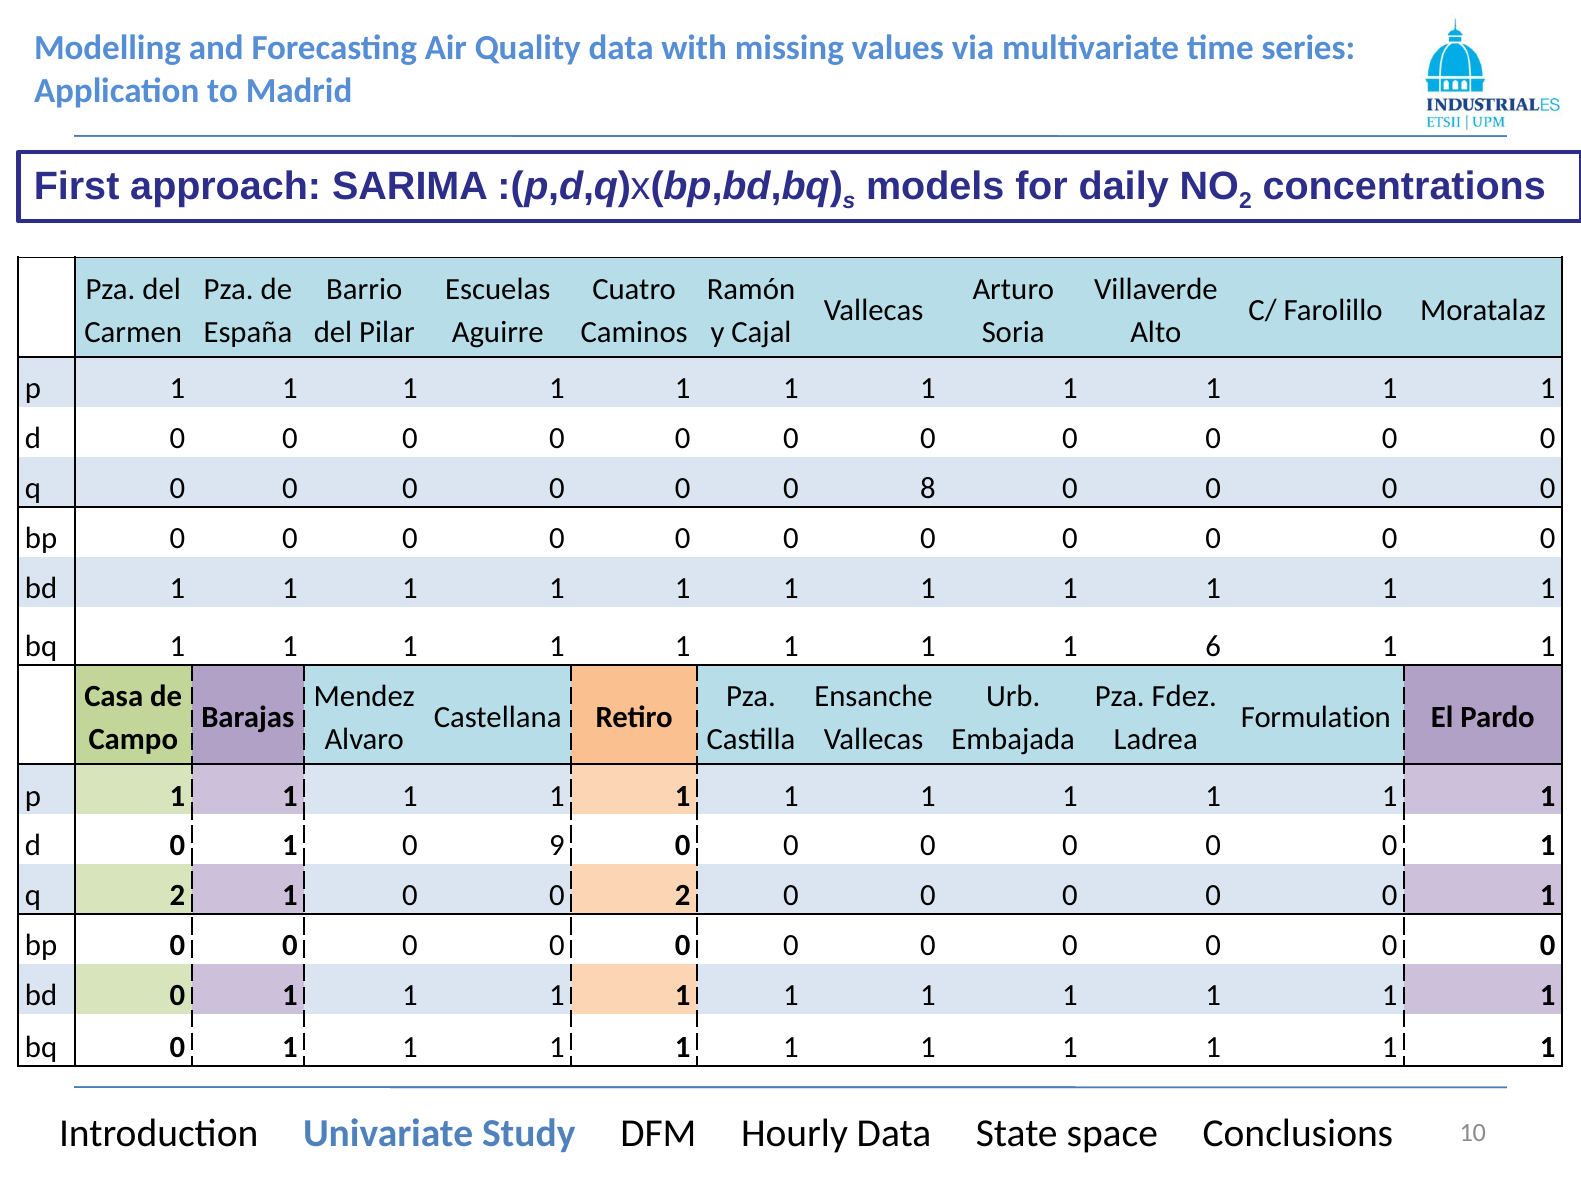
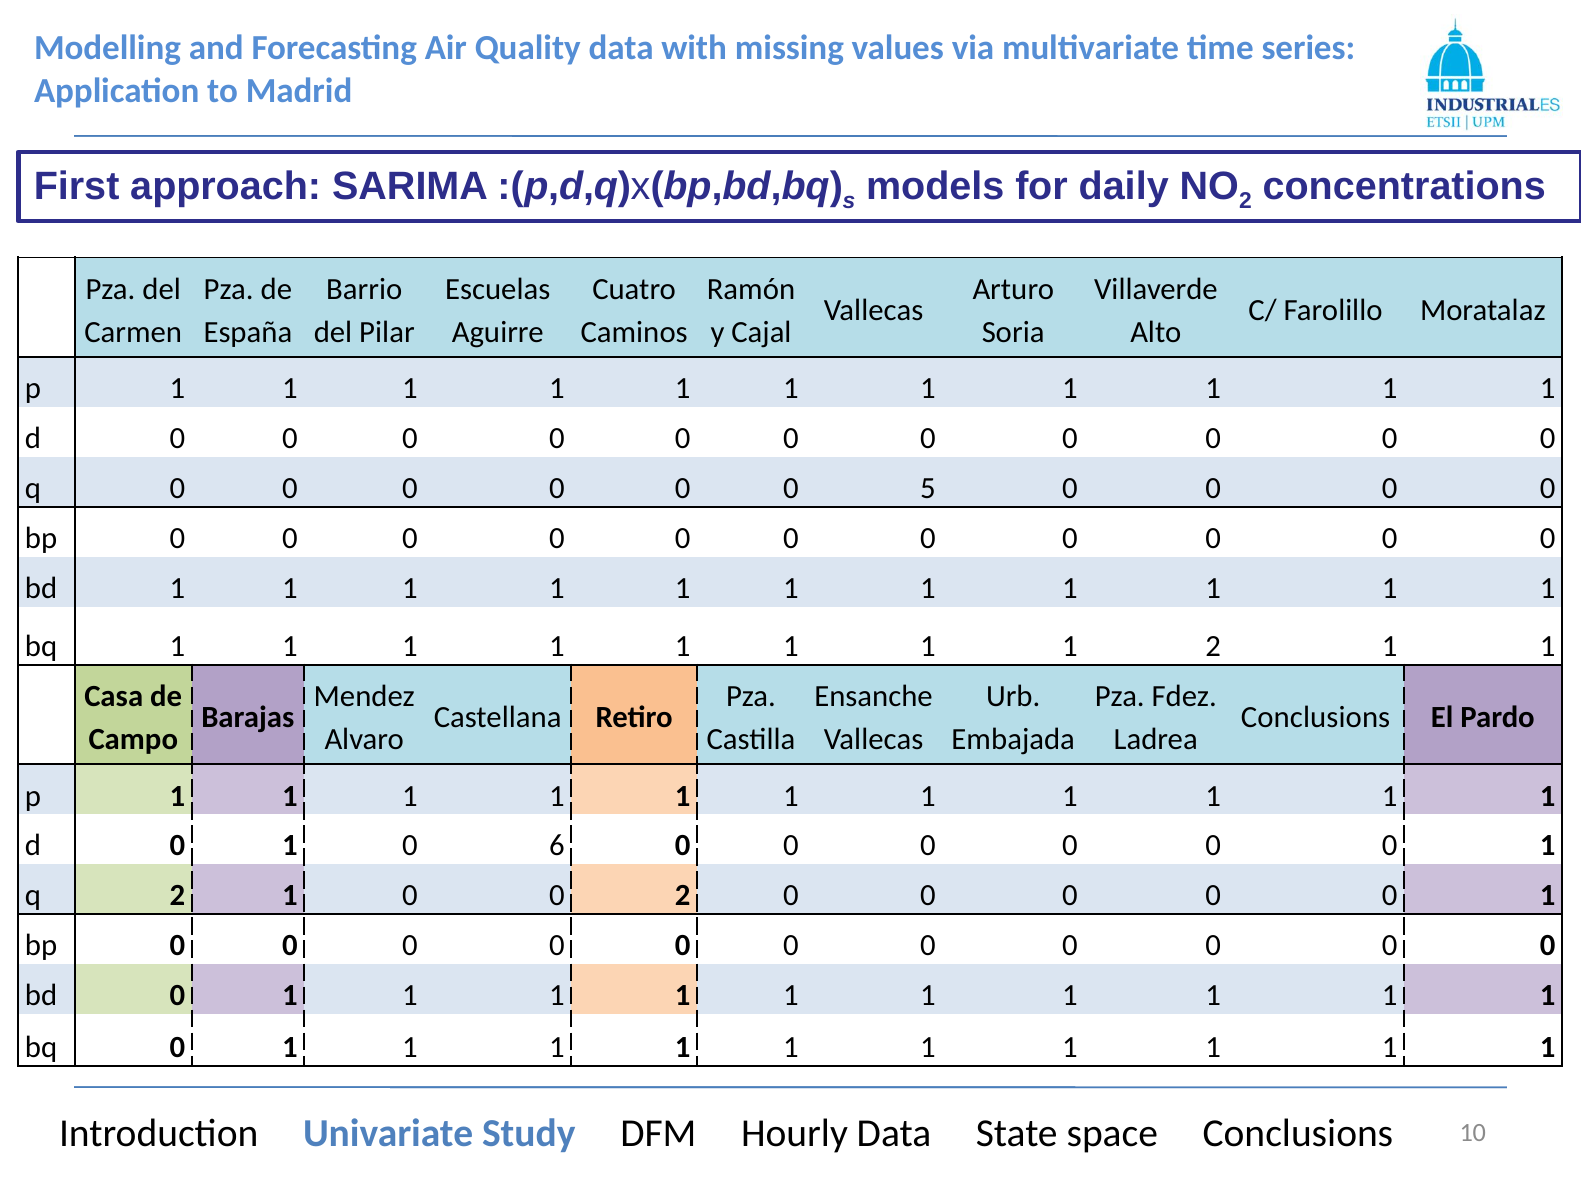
8: 8 -> 5 (928, 488)
1 6: 6 -> 2 (1213, 646)
Formulation: Formulation -> Conclusions (1316, 718)
9: 9 -> 6 (557, 846)
